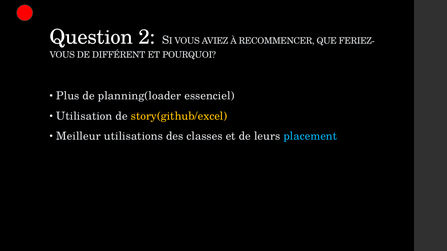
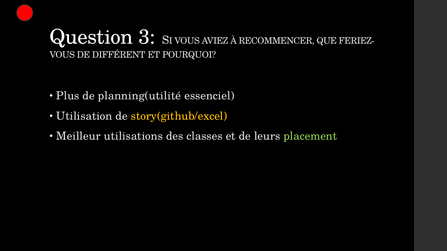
2: 2 -> 3 (147, 37)
planning(loader: planning(loader -> planning(utilité (139, 96)
placement colour: light blue -> light green (310, 136)
